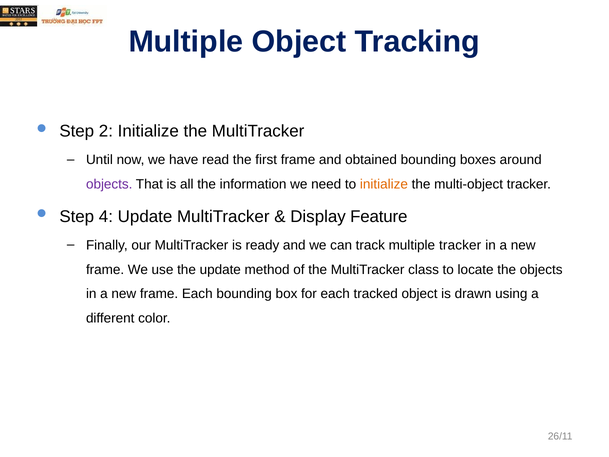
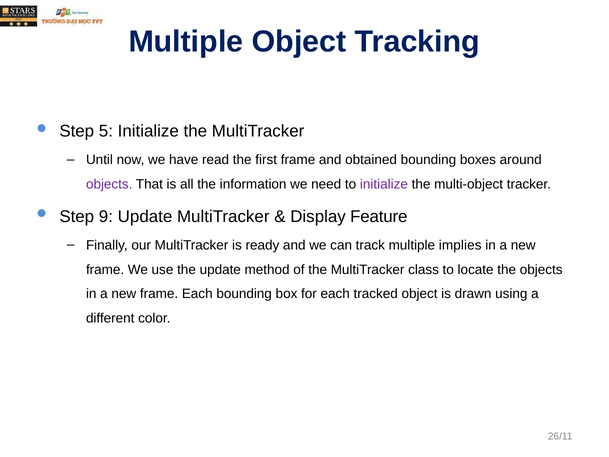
2: 2 -> 5 (106, 131)
initialize colour: orange -> purple (384, 184)
4: 4 -> 9 (106, 216)
multiple tracker: tracker -> implies (460, 245)
